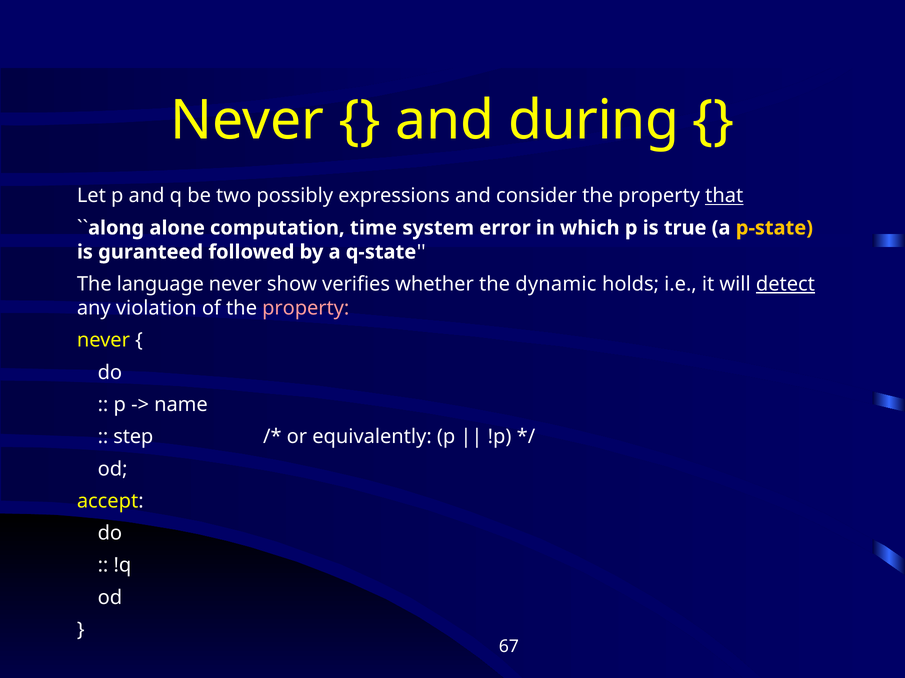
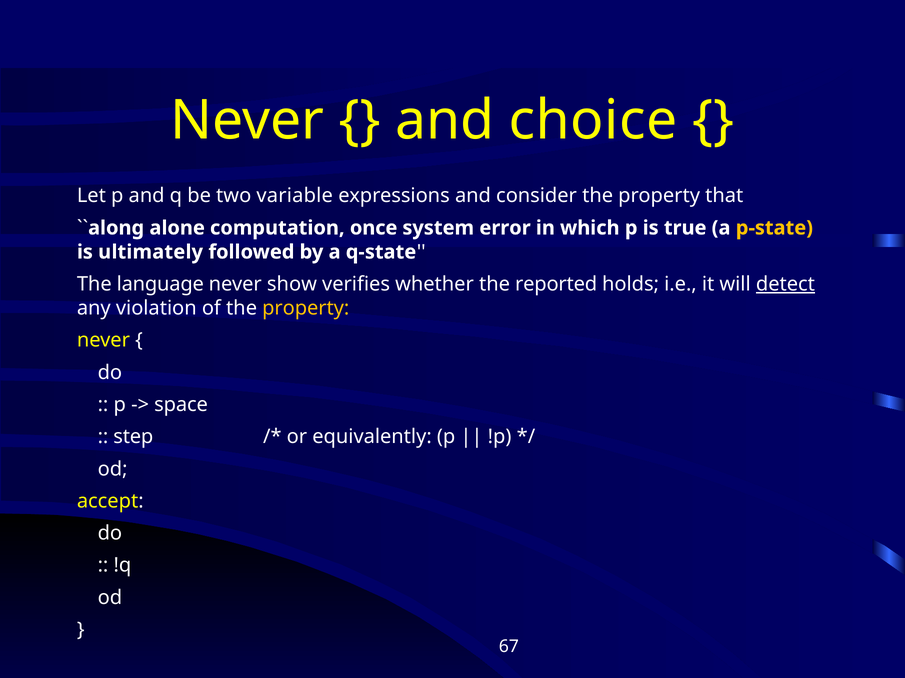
during: during -> choice (593, 121)
possibly: possibly -> variable (295, 196)
that underline: present -> none (724, 196)
time: time -> once (374, 228)
guranteed: guranteed -> ultimately (151, 252)
dynamic: dynamic -> reported (556, 284)
property colour: pink -> yellow (306, 309)
name: name -> space (181, 405)
